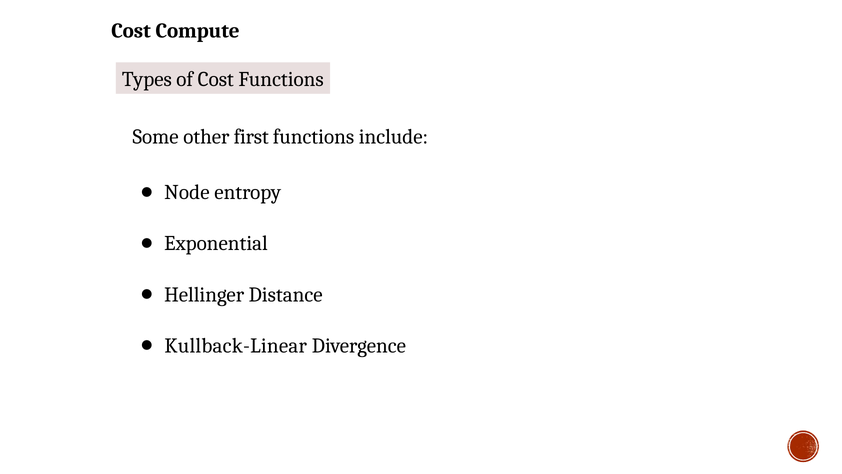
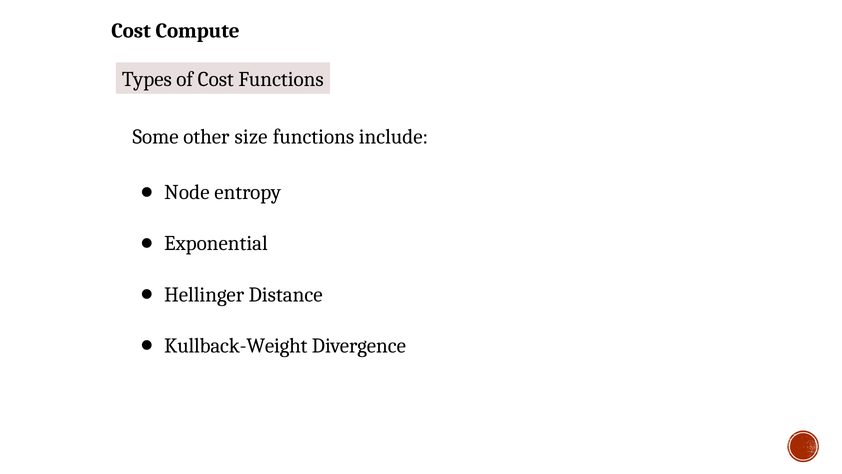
first: first -> size (251, 137)
Kullback-Linear: Kullback-Linear -> Kullback-Weight (236, 345)
